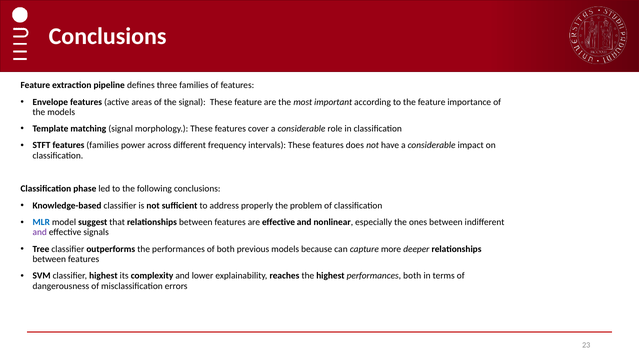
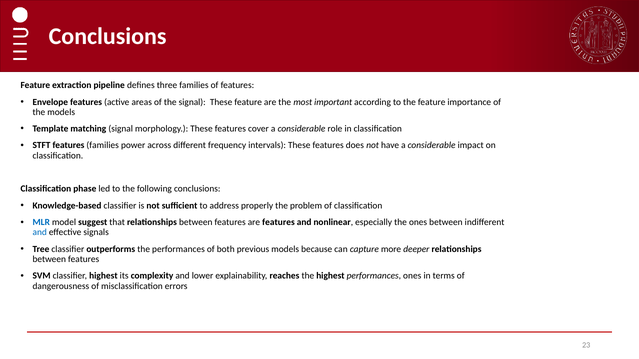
are effective: effective -> features (278, 223)
and colour: purple -> blue (40, 233)
performances both: both -> ones (412, 276)
